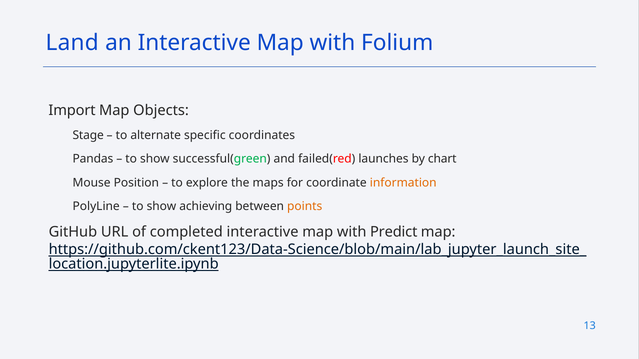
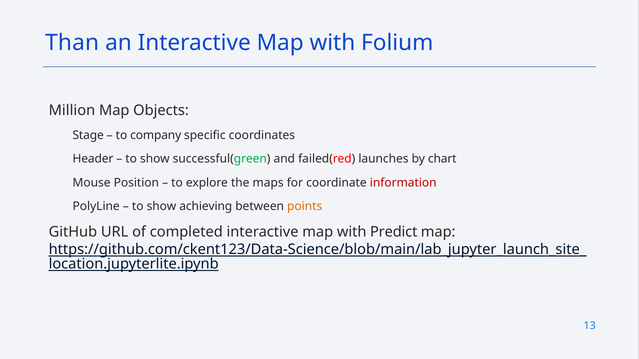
Land: Land -> Than (72, 43)
Import: Import -> Million (72, 110)
alternate: alternate -> company (156, 136)
Pandas: Pandas -> Header (93, 159)
information colour: orange -> red (403, 183)
